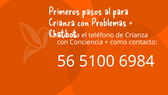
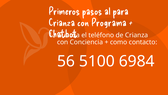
Problemas: Problemas -> Programa (109, 23)
